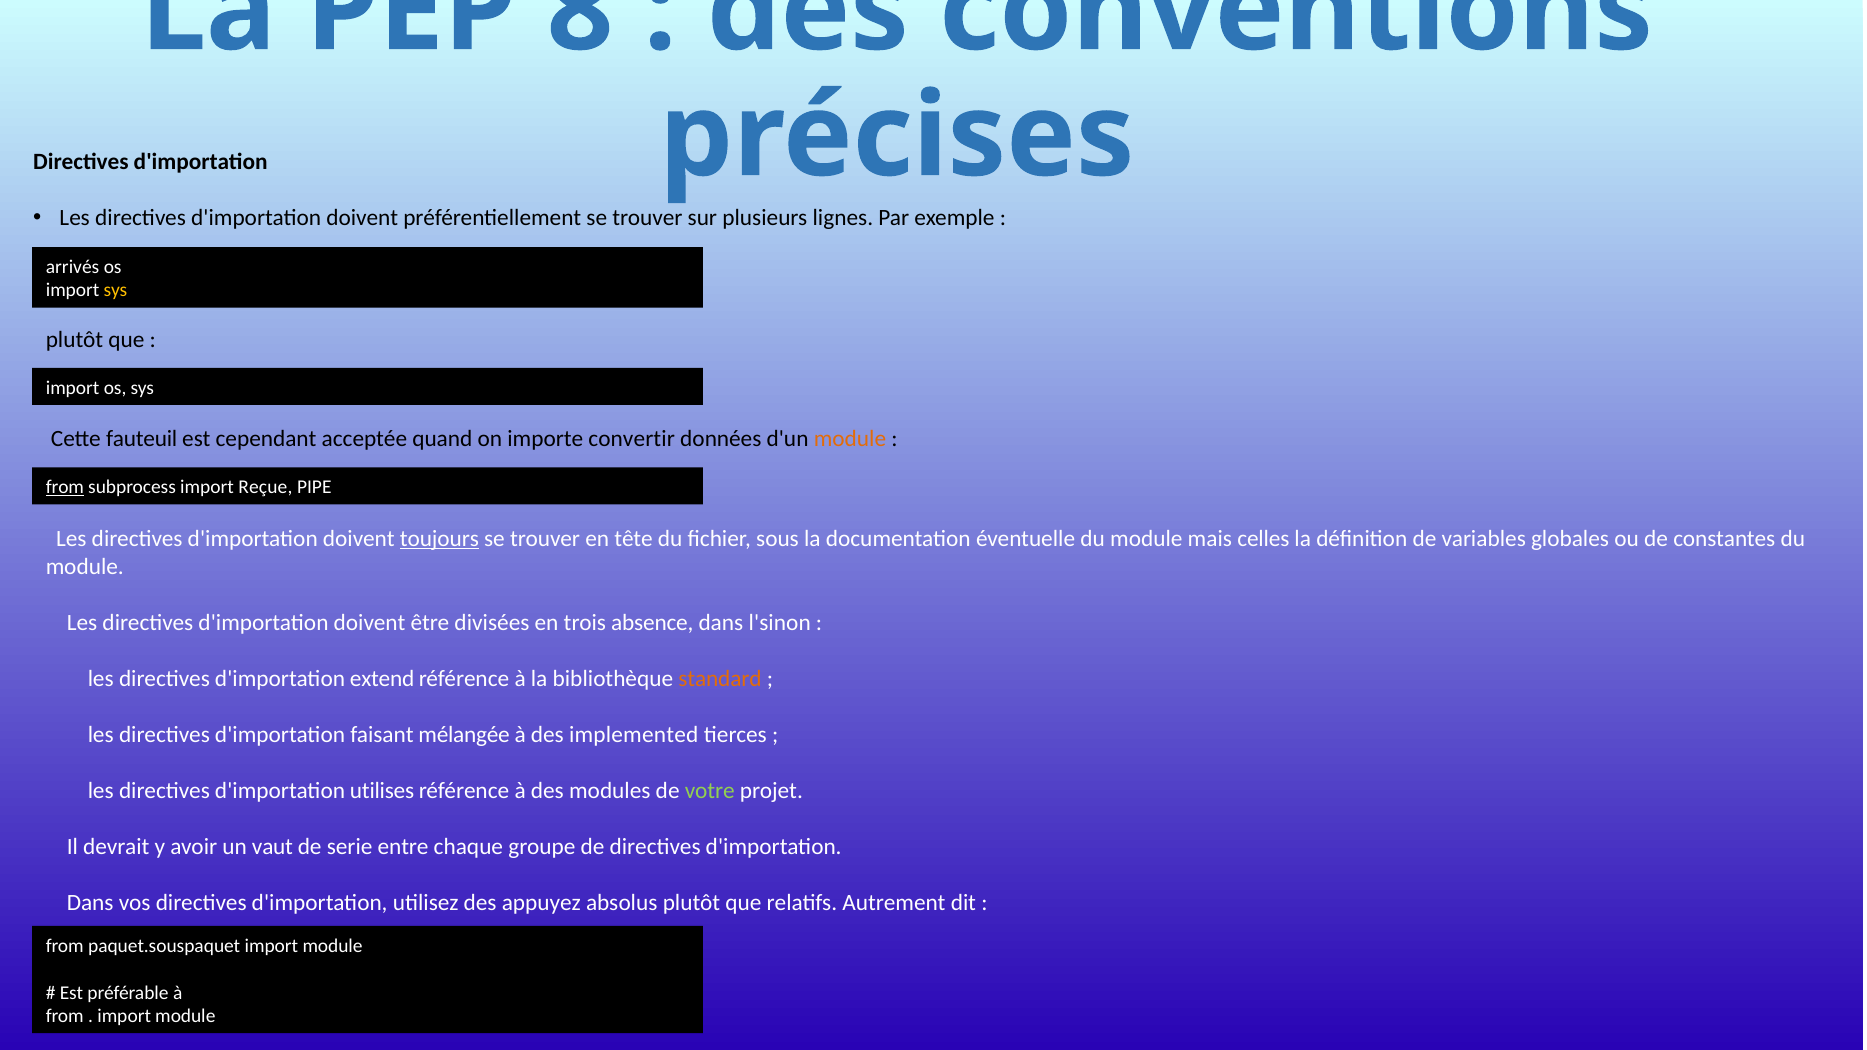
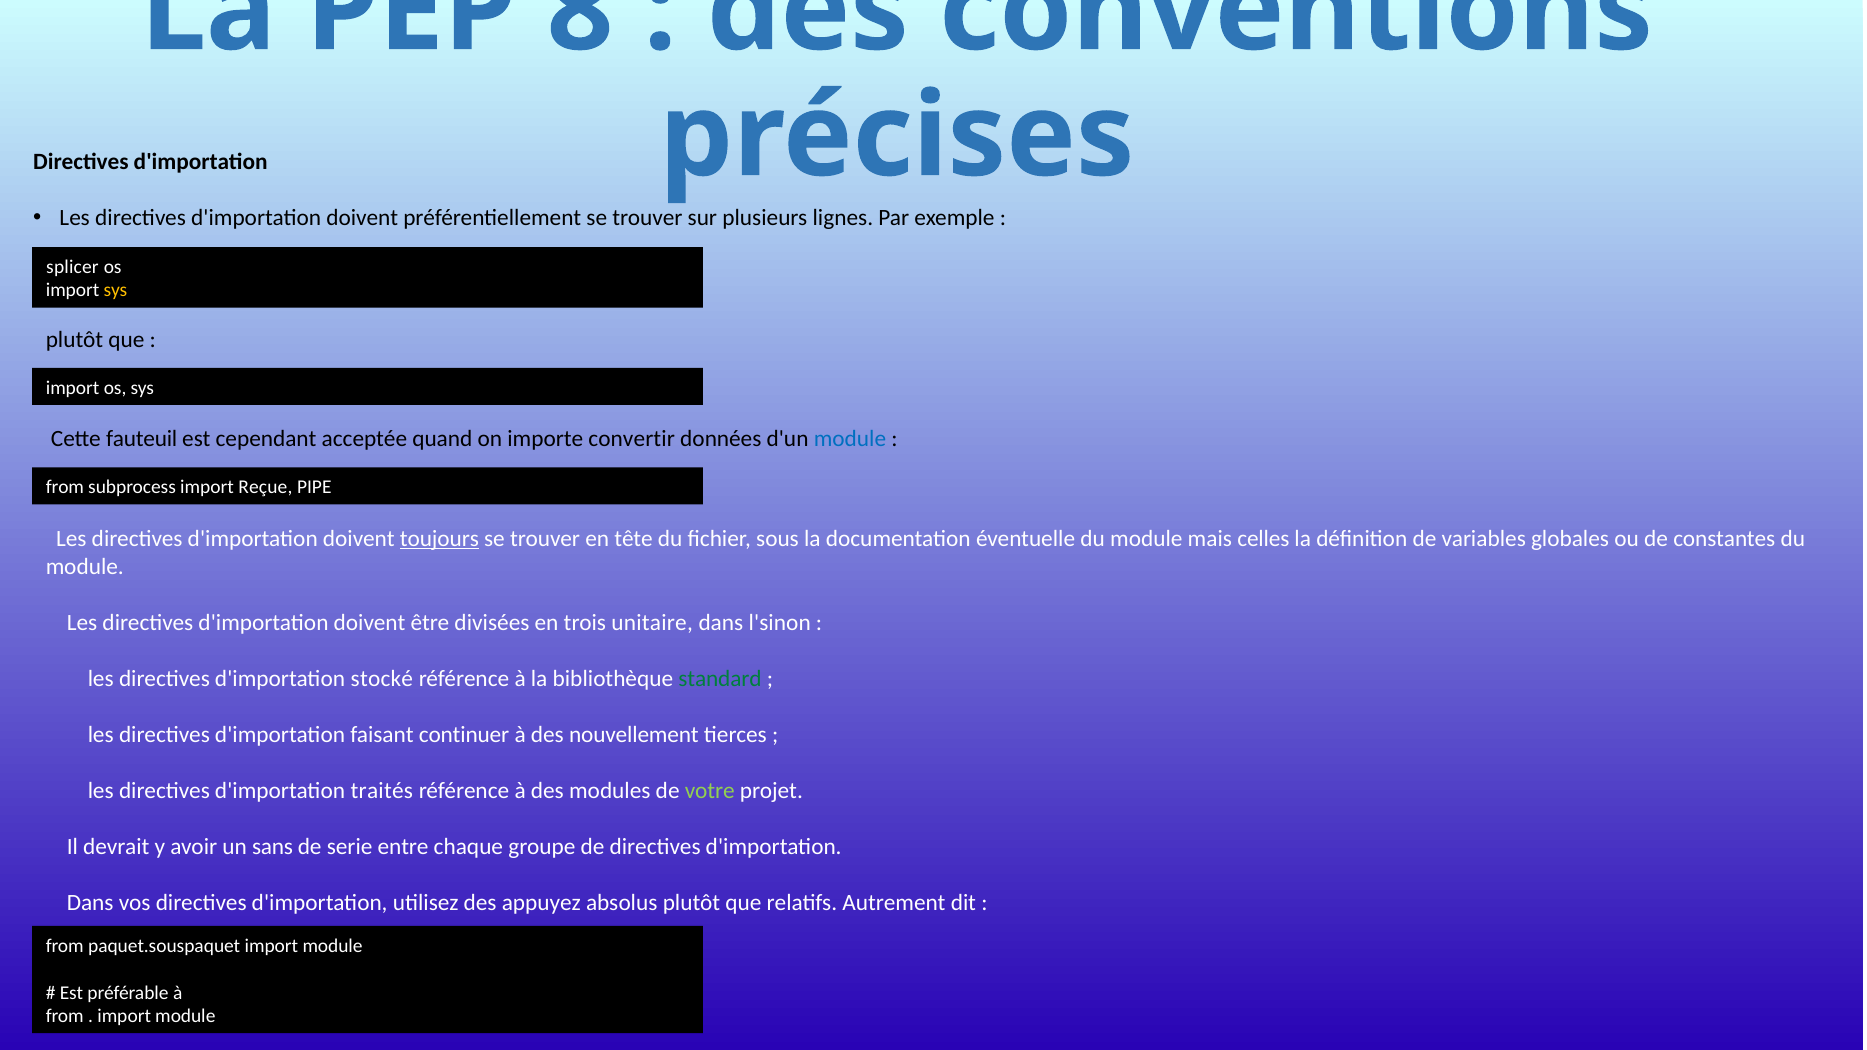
arrivés: arrivés -> splicer (72, 267)
module colour: orange -> blue (850, 439)
from underline: present -> none (65, 487)
absence: absence -> unitaire (652, 623)
extend: extend -> stocké (382, 679)
standard colour: orange -> green (720, 679)
mélangée: mélangée -> continuer (464, 735)
implemented: implemented -> nouvellement (634, 735)
utilises: utilises -> traités (382, 791)
vaut: vaut -> sans (273, 847)
